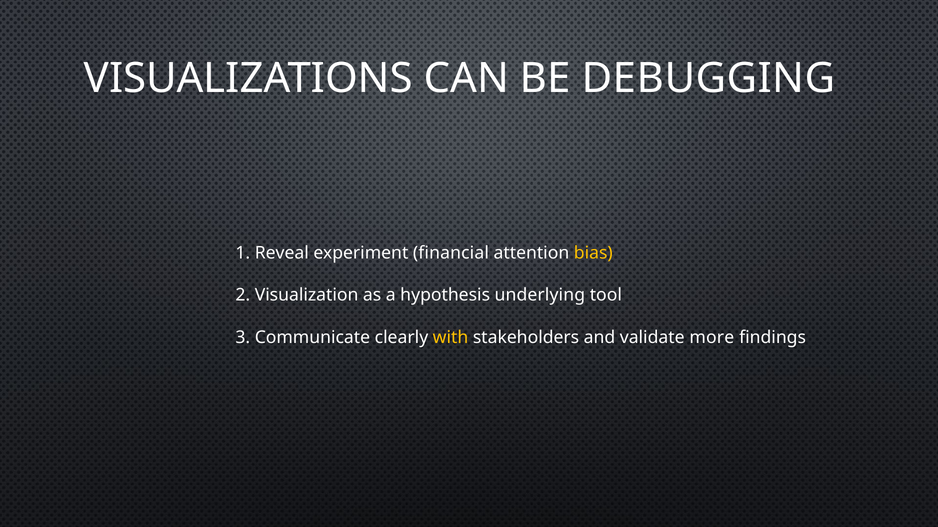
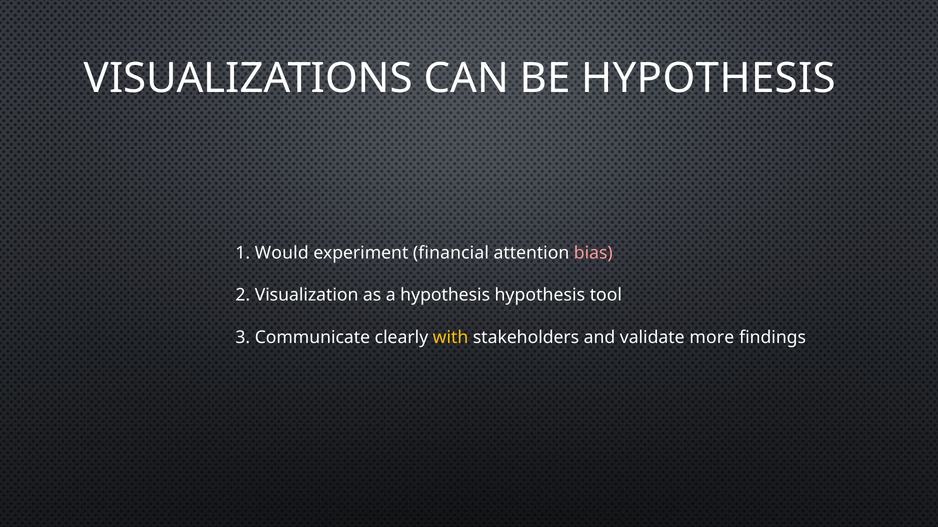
BE DEBUGGING: DEBUGGING -> HYPOTHESIS (709, 79)
Reveal: Reveal -> Would (282, 253)
bias colour: yellow -> pink (593, 253)
hypothesis underlying: underlying -> hypothesis (540, 296)
